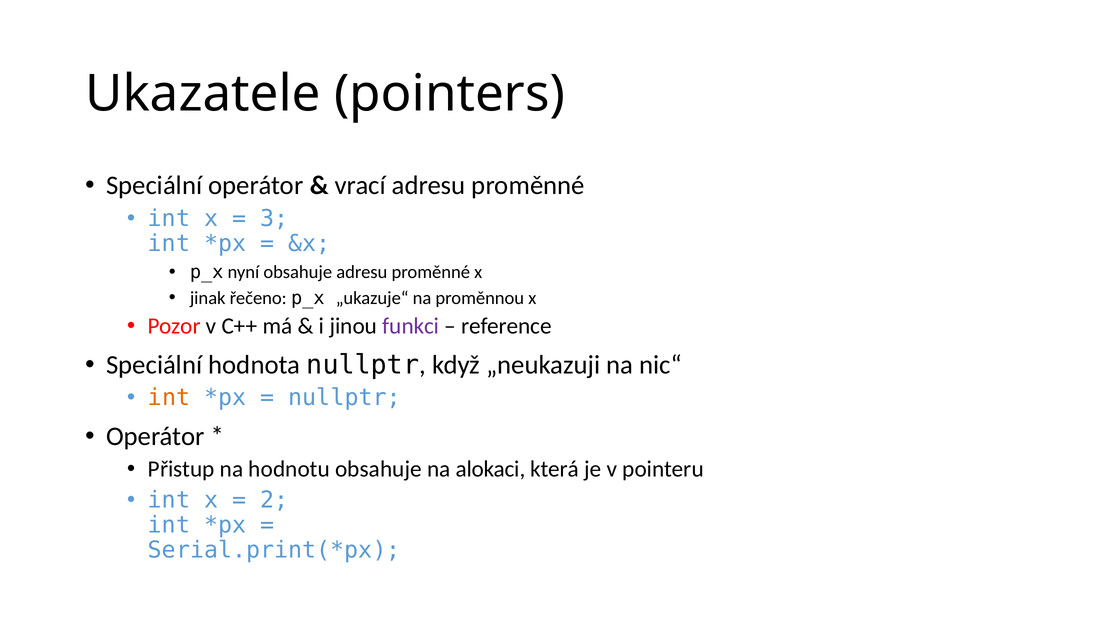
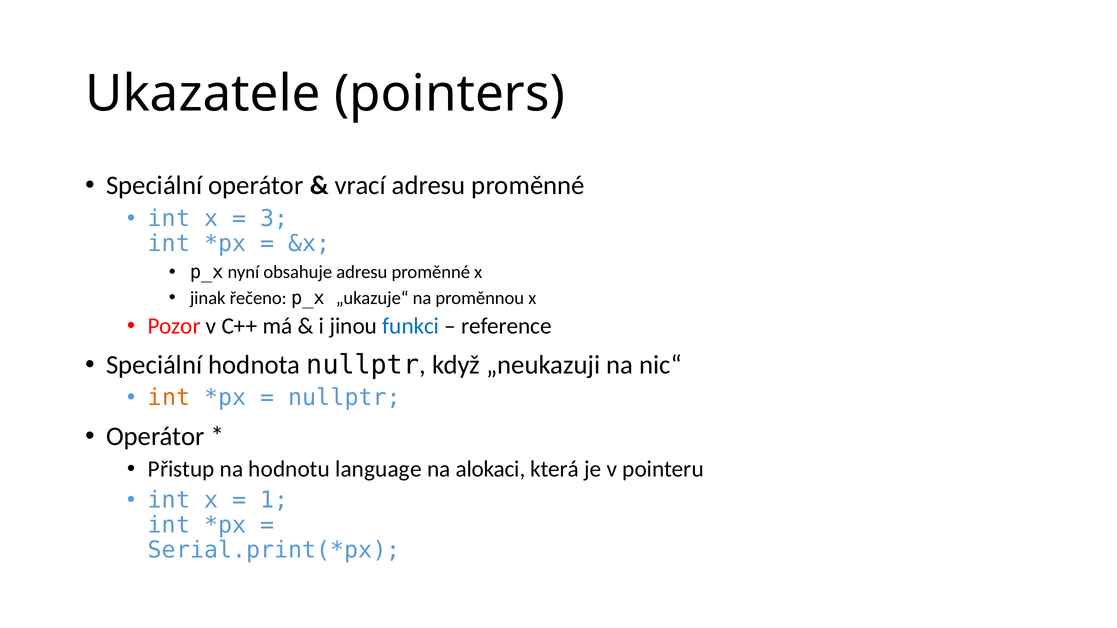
funkci colour: purple -> blue (411, 326)
hodnotu obsahuje: obsahuje -> language (378, 469)
2: 2 -> 1 (274, 500)
